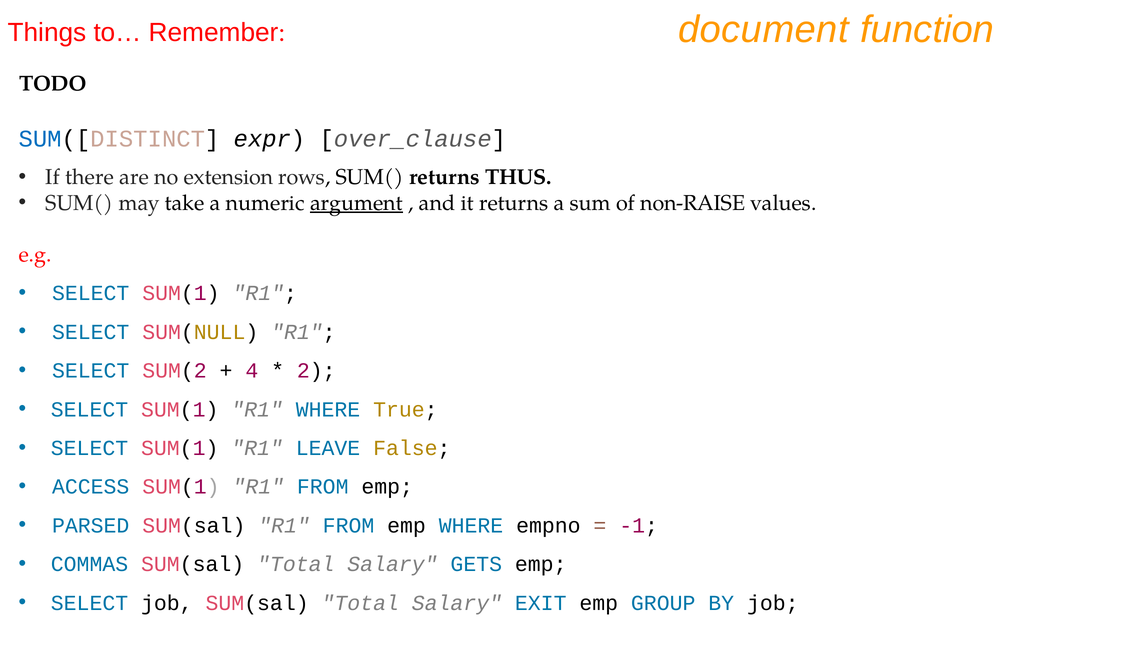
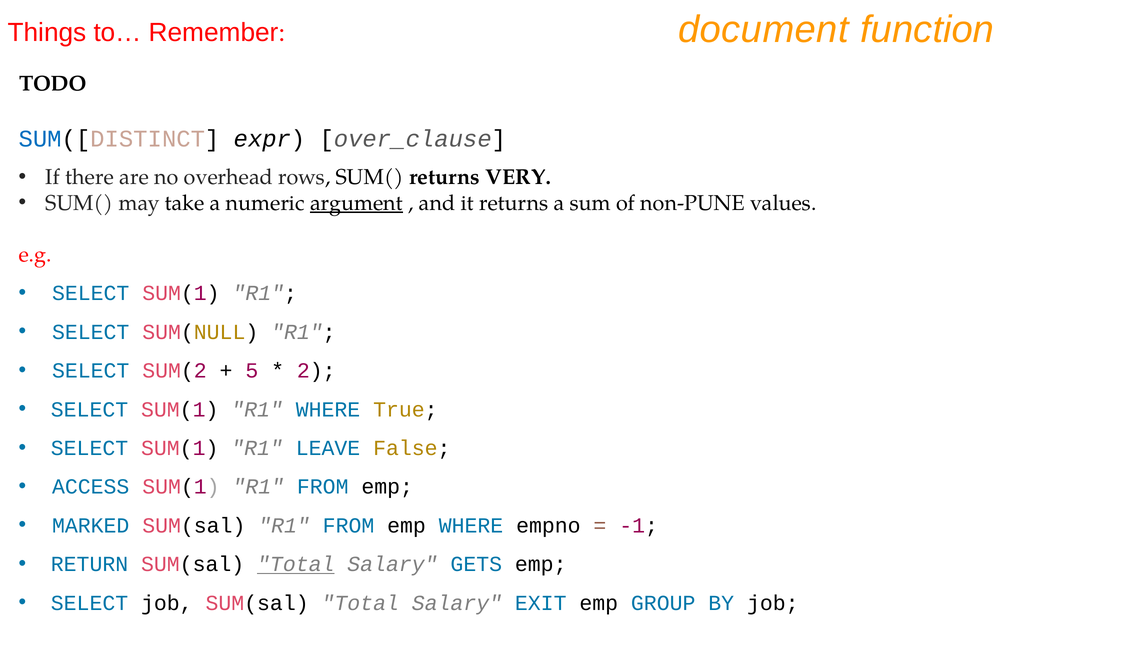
extension: extension -> overhead (228, 177)
THUS: THUS -> VERY (518, 177)
non-RAISE: non-RAISE -> non-PUNE (693, 203)
4: 4 -> 5 (252, 371)
PARSED: PARSED -> MARKED (91, 525)
COMMAS: COMMAS -> RETURN (90, 564)
Total underline: none -> present (296, 564)
